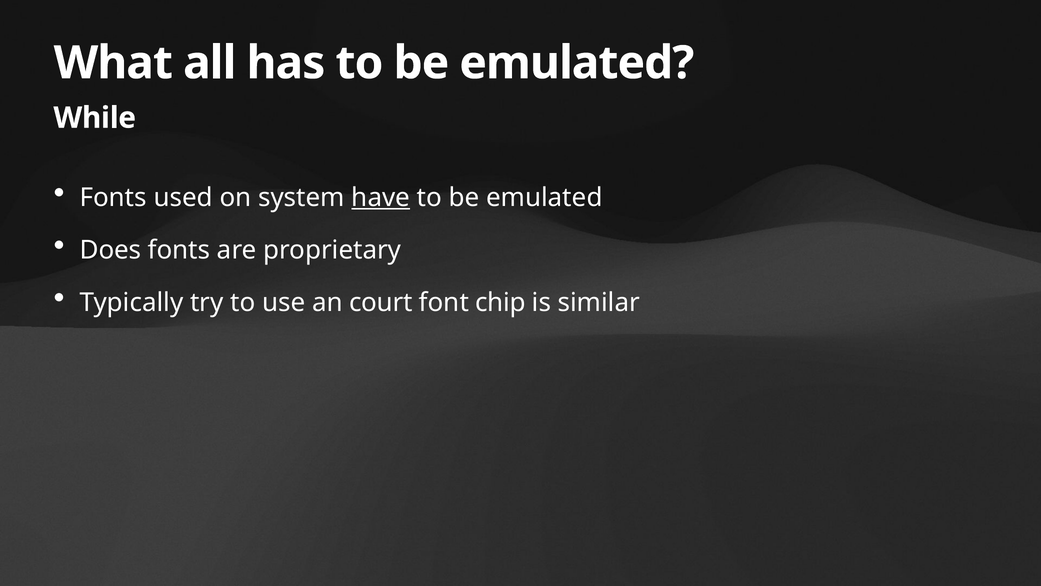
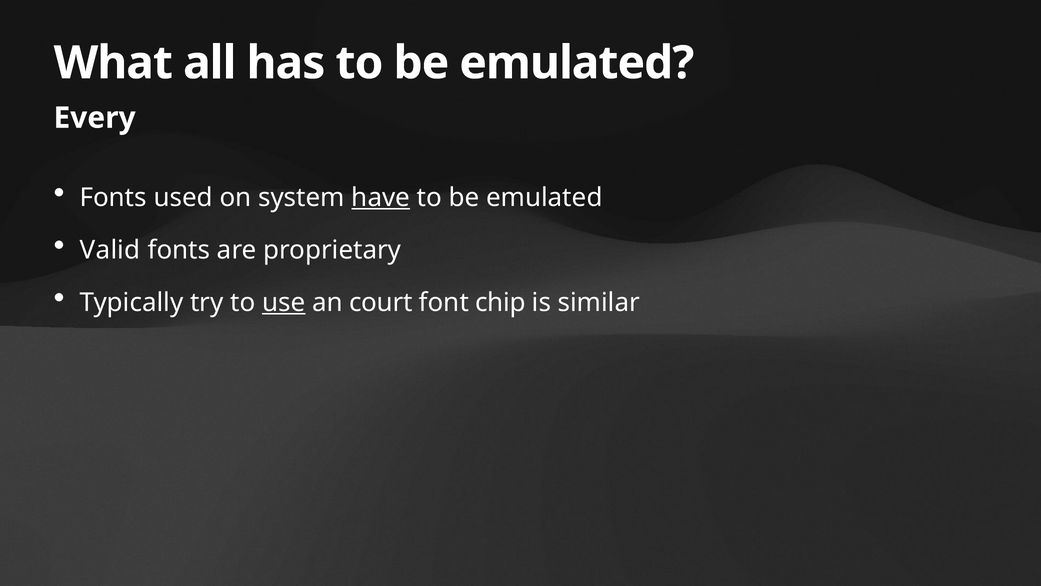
While: While -> Every (95, 118)
Does: Does -> Valid (110, 250)
use underline: none -> present (284, 302)
